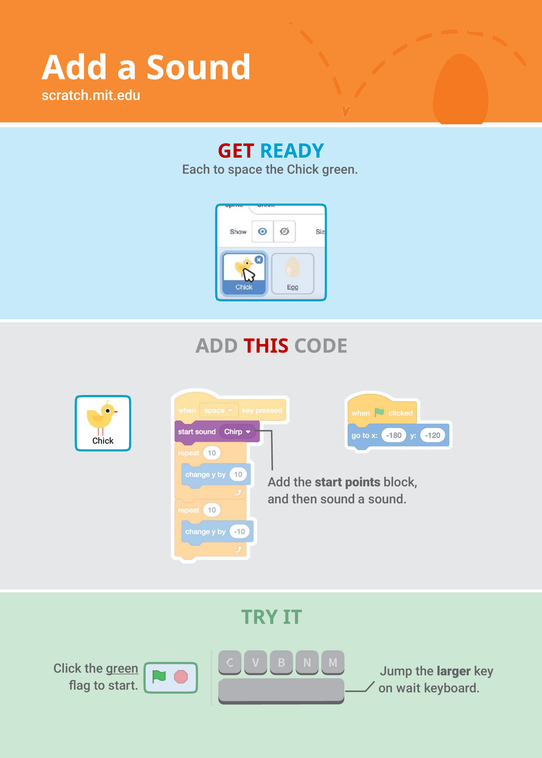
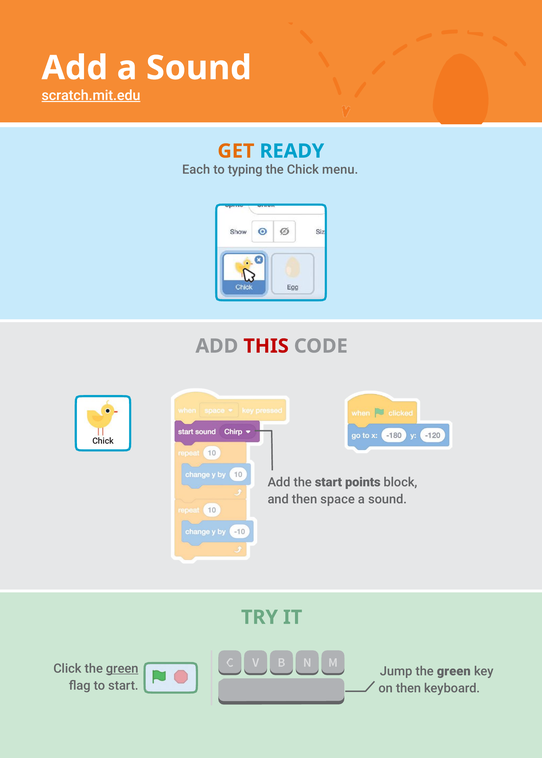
scratch.mit.edu underline: none -> present (91, 96)
GET colour: red -> orange (236, 151)
space: space -> typing (245, 170)
Chick green: green -> menu (340, 170)
then sound: sound -> space (338, 500)
larger: larger -> green (454, 672)
on wait: wait -> then (408, 689)
